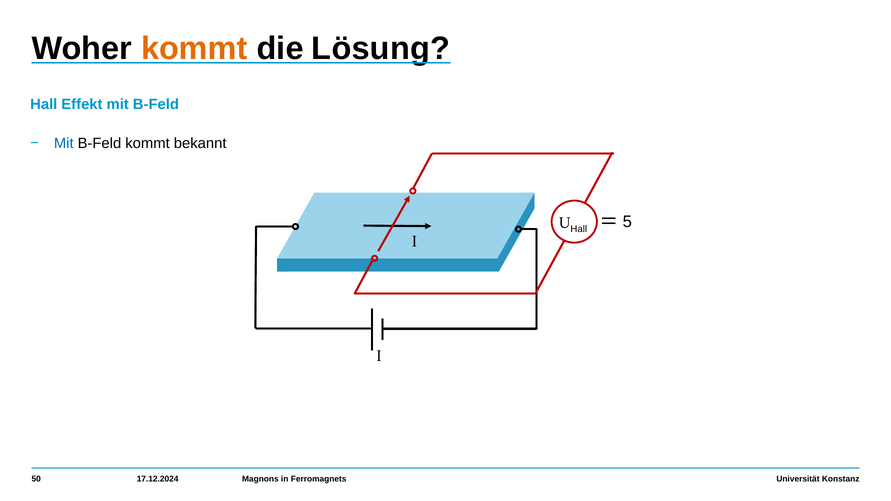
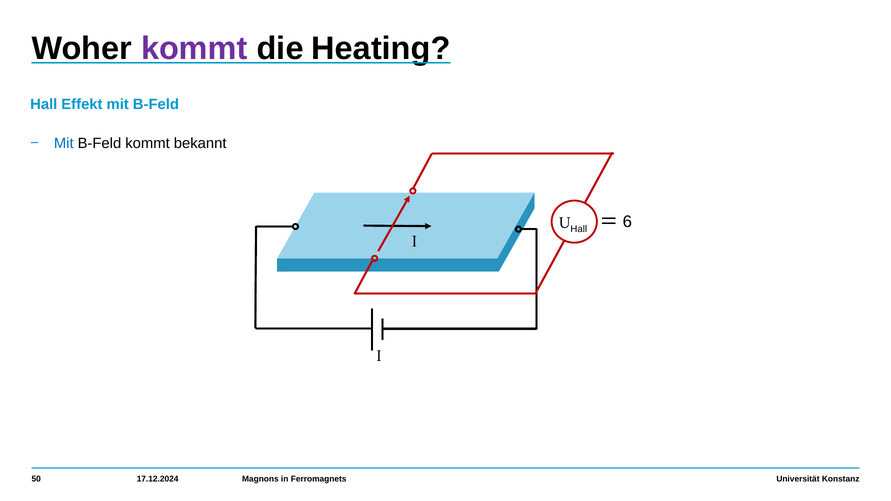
kommt colour: orange -> purple (194, 48)
Lösung: Lösung -> Heating (381, 48)
5: 5 -> 6 (627, 222)
